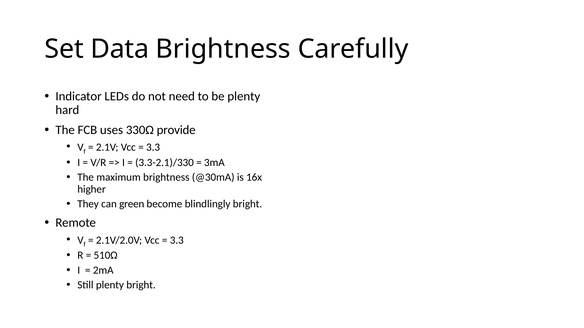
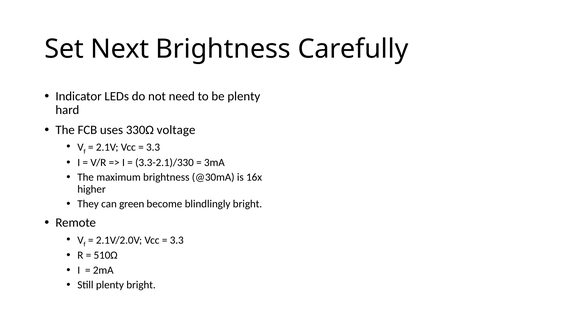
Data: Data -> Next (120, 49)
provide: provide -> voltage (176, 130)
